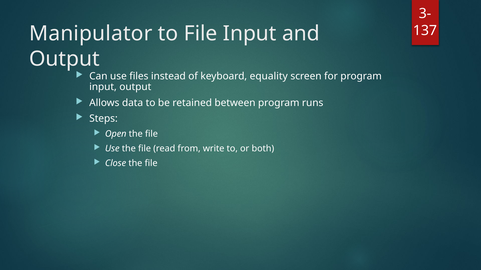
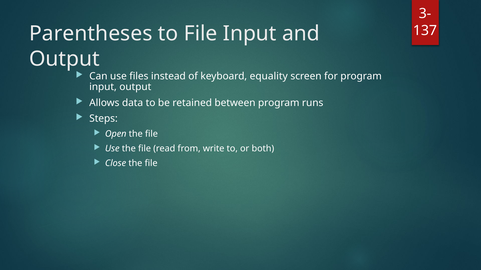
Manipulator: Manipulator -> Parentheses (91, 34)
